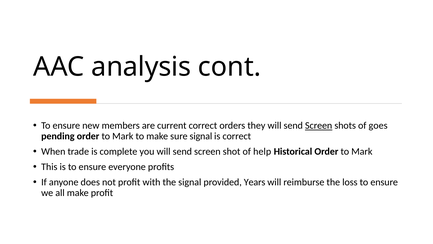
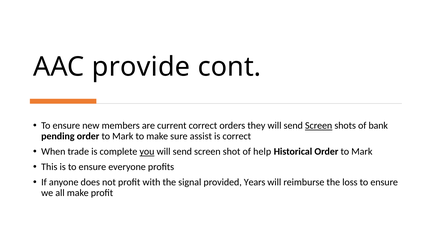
analysis: analysis -> provide (141, 67)
goes: goes -> bank (378, 125)
sure signal: signal -> assist (201, 136)
you underline: none -> present (147, 151)
